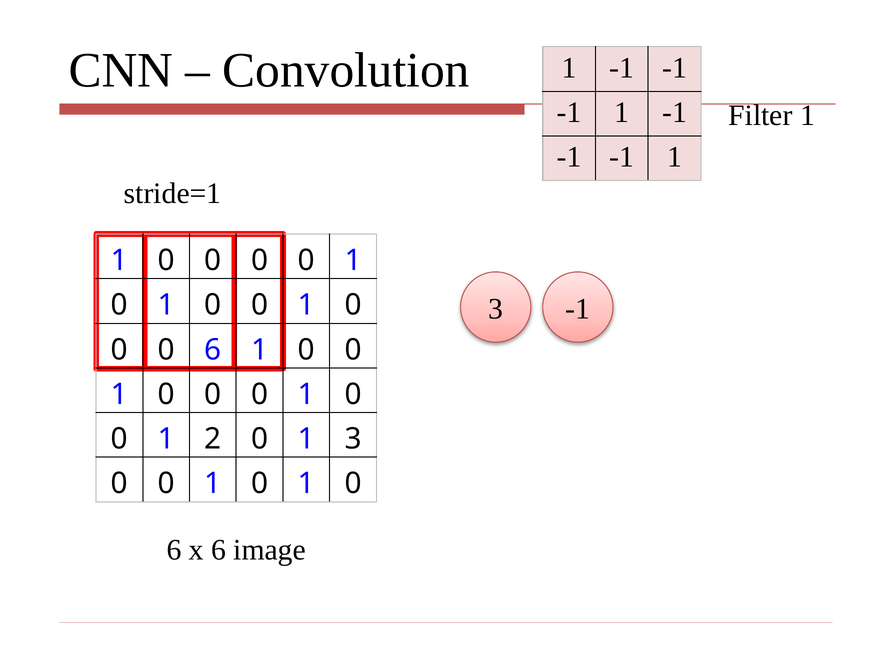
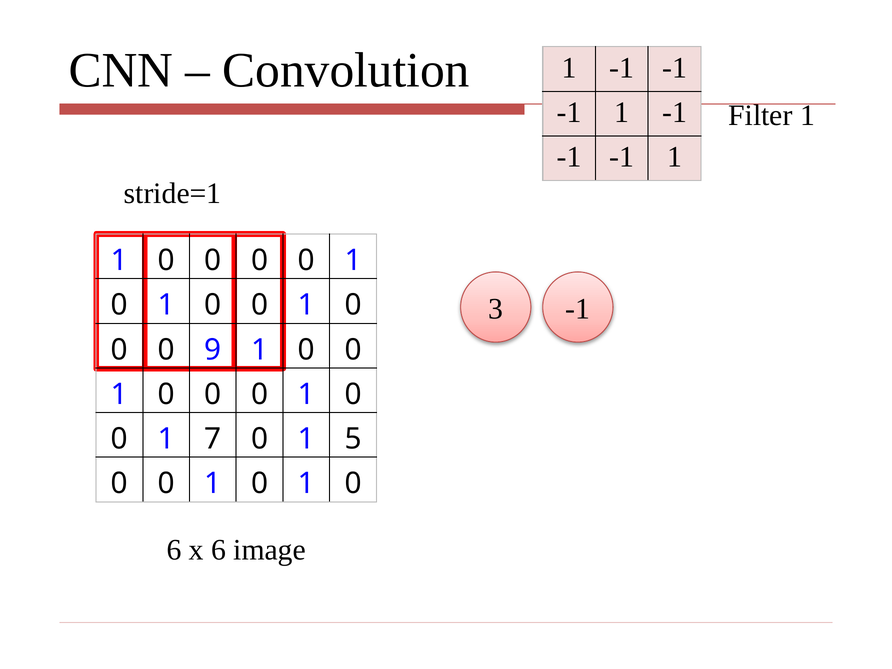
0 6: 6 -> 9 (213, 350)
2: 2 -> 7 (213, 439)
0 1 3: 3 -> 5 (353, 439)
